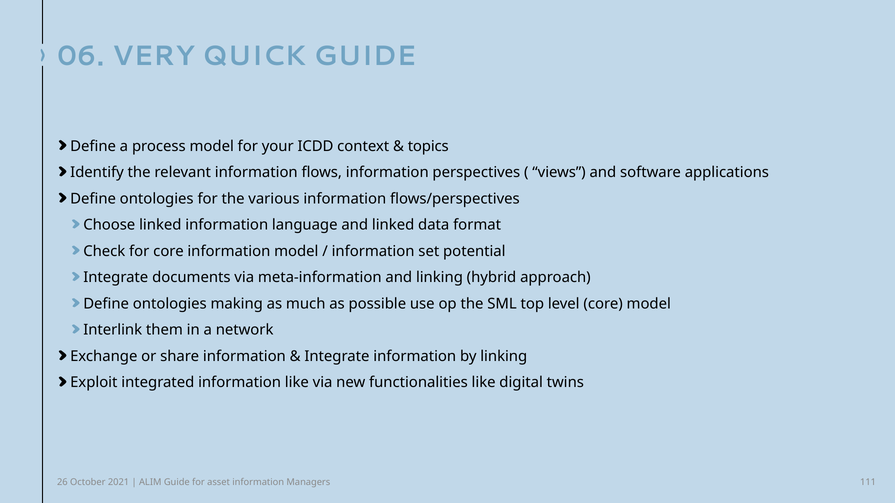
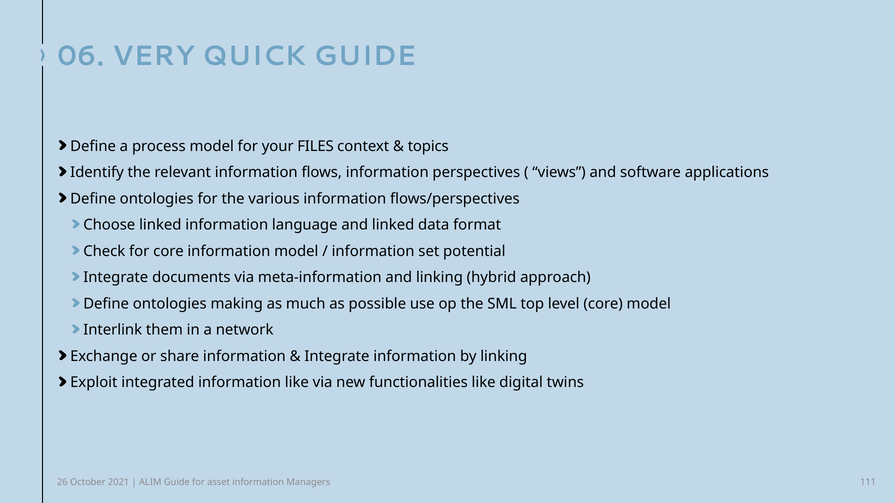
ICDD: ICDD -> FILES (316, 146)
